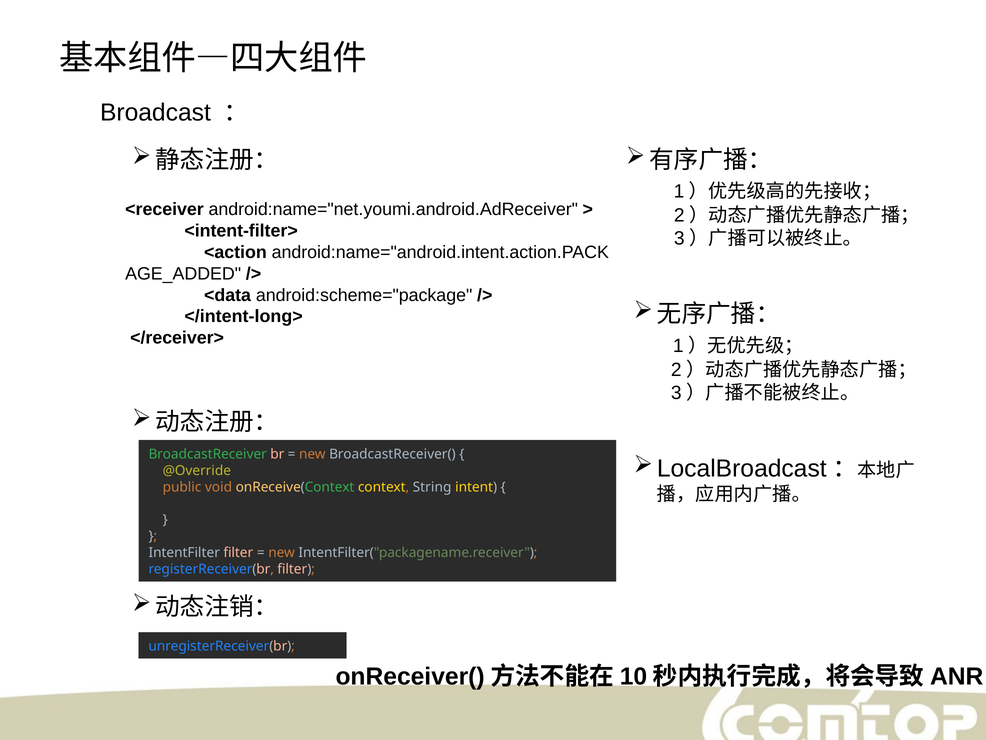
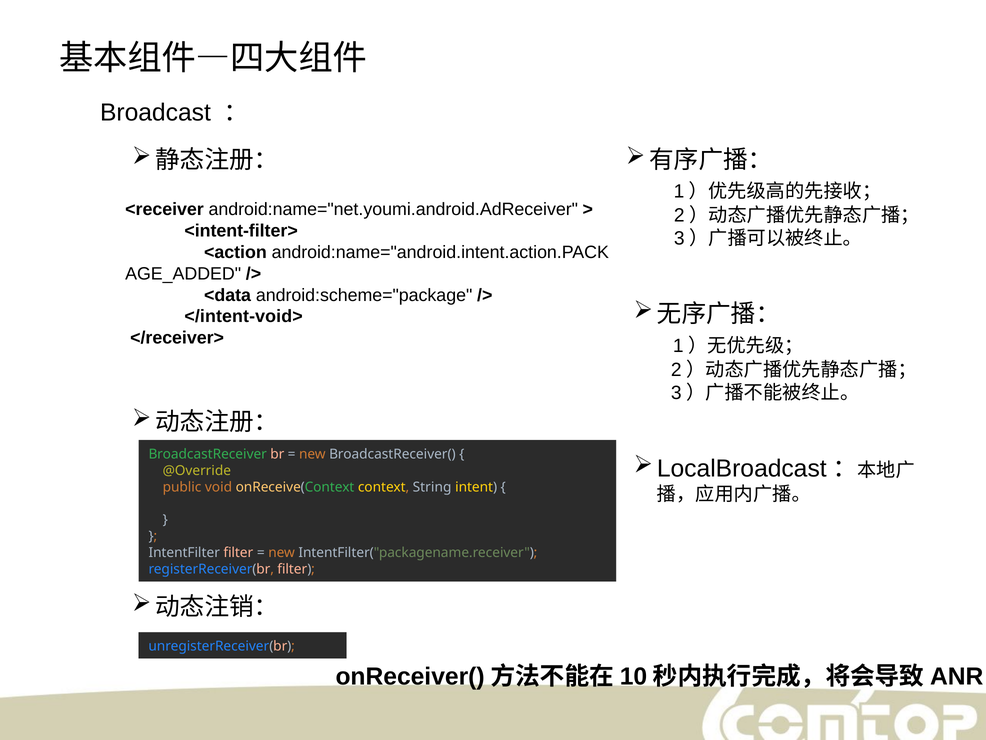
</intent-long>: </intent-long> -> </intent-void> (244, 316)
